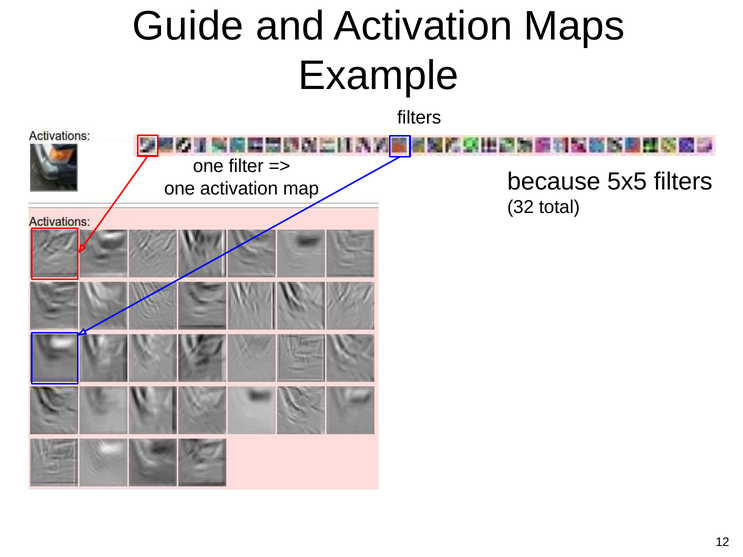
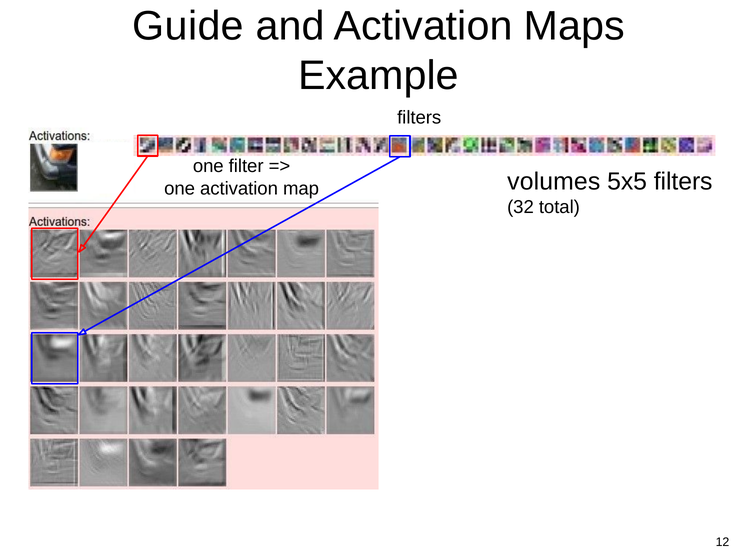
because: because -> volumes (554, 181)
